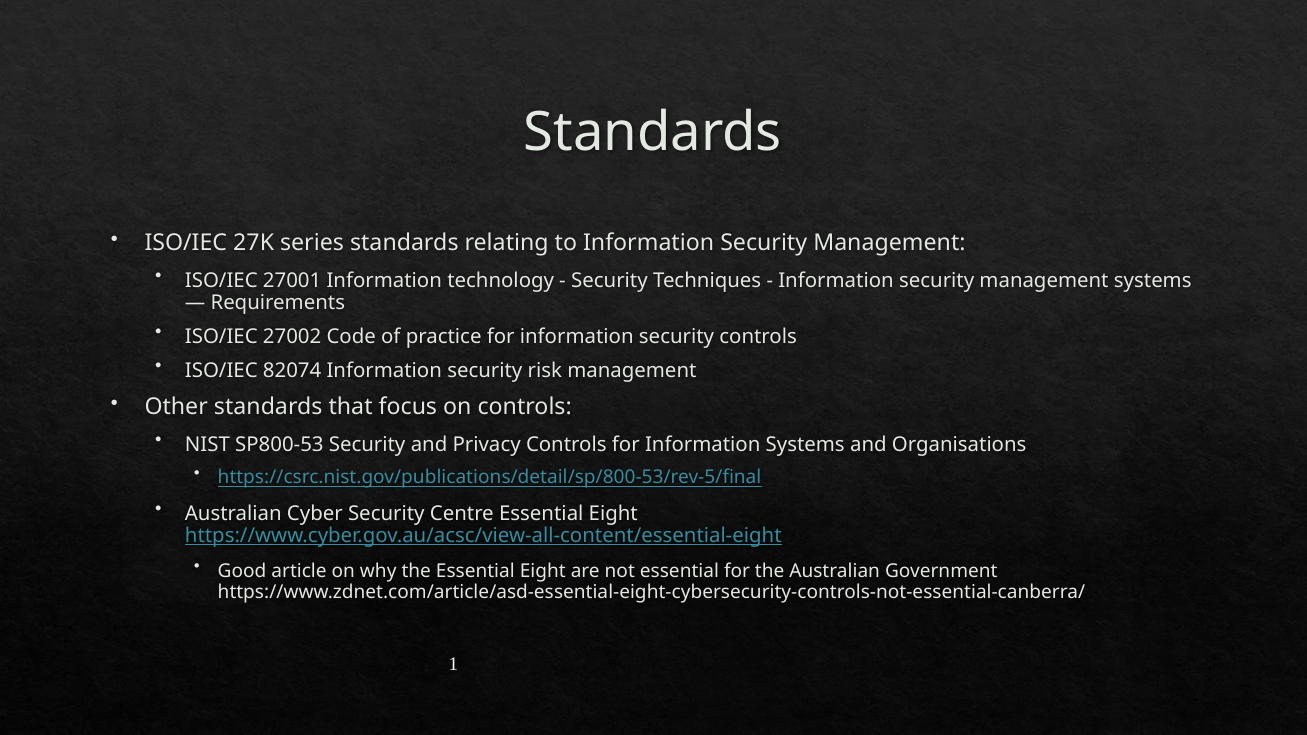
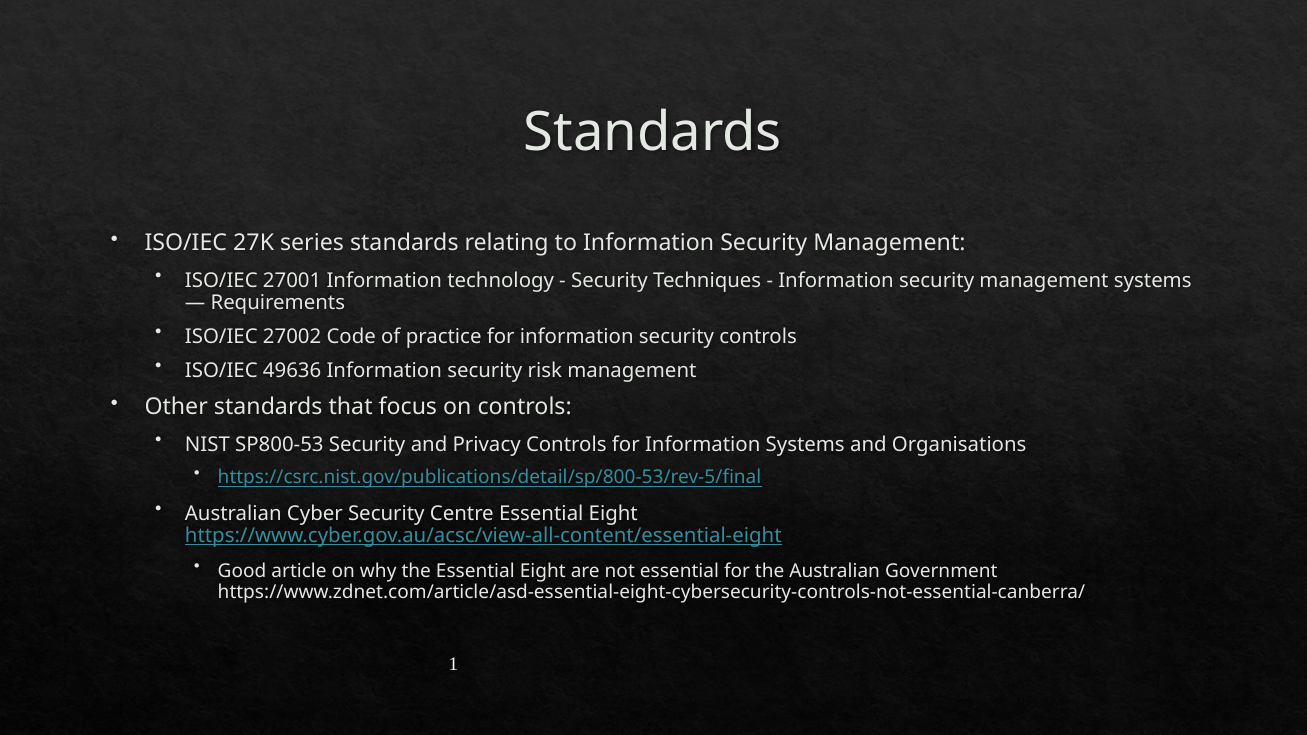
82074: 82074 -> 49636 (292, 371)
